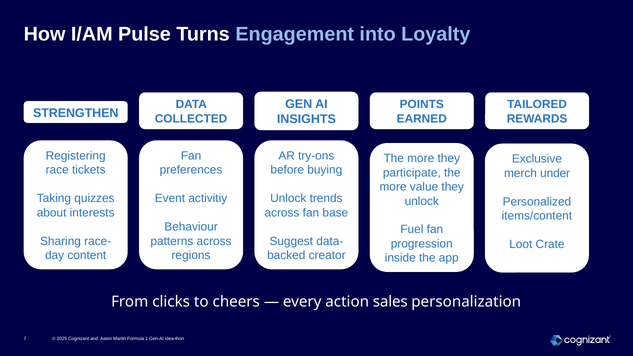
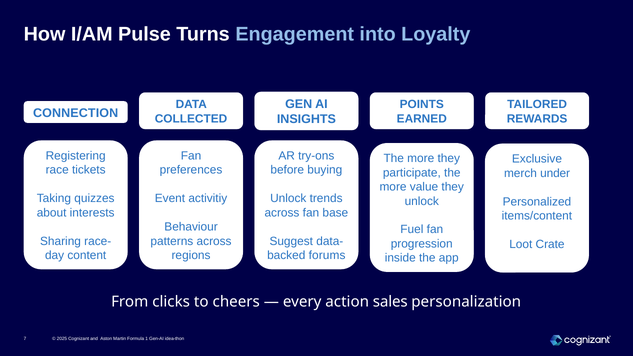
STRENGTHEN: STRENGTHEN -> CONNECTION (76, 113)
creator: creator -> forums (327, 255)
